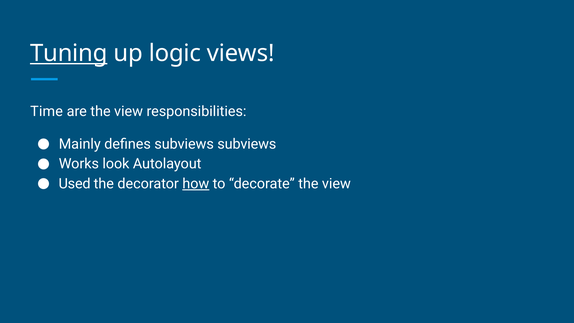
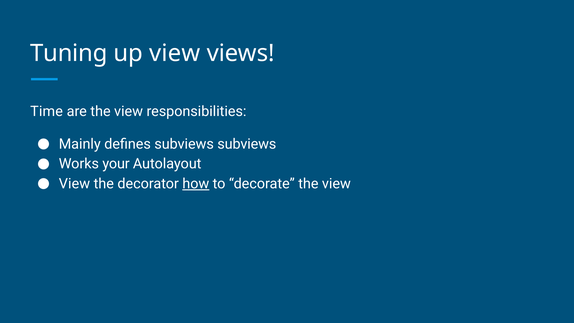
Tuning underline: present -> none (69, 53)
up logic: logic -> view (175, 53)
look: look -> your (116, 164)
Used: Used -> View (74, 184)
